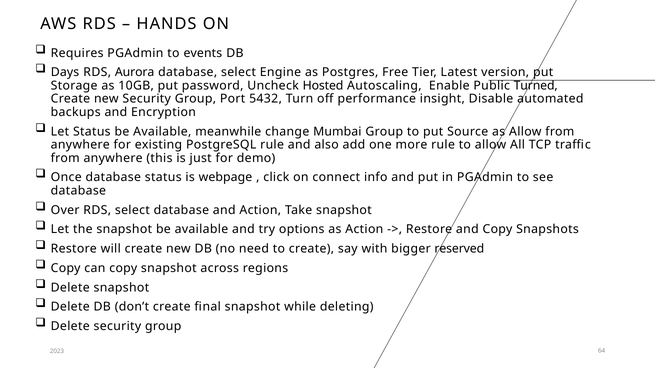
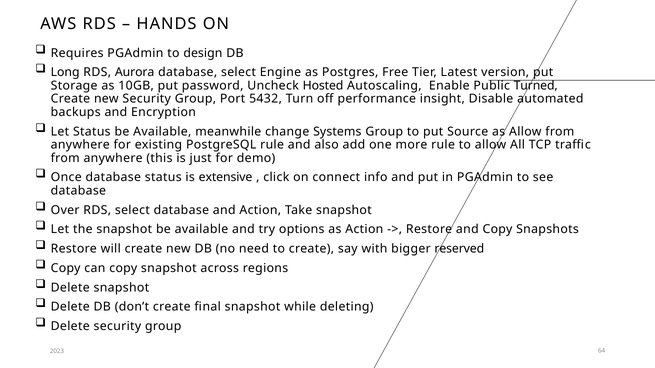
events: events -> design (203, 53)
Days: Days -> Long (65, 72)
Mumbai: Mumbai -> Systems (337, 132)
webpage: webpage -> extensive (226, 178)
